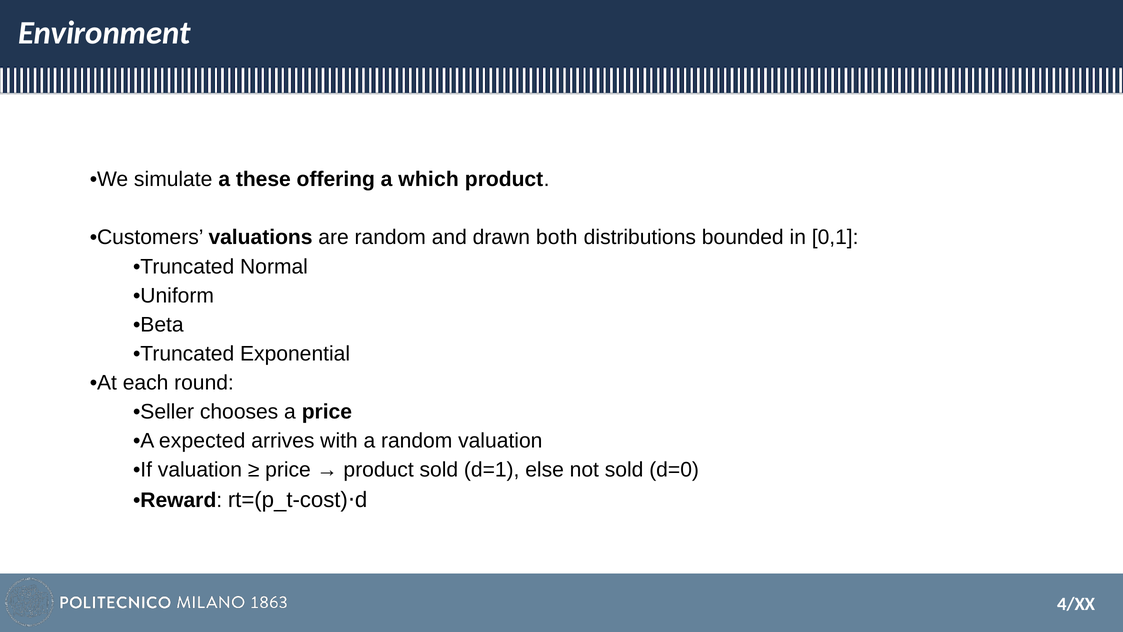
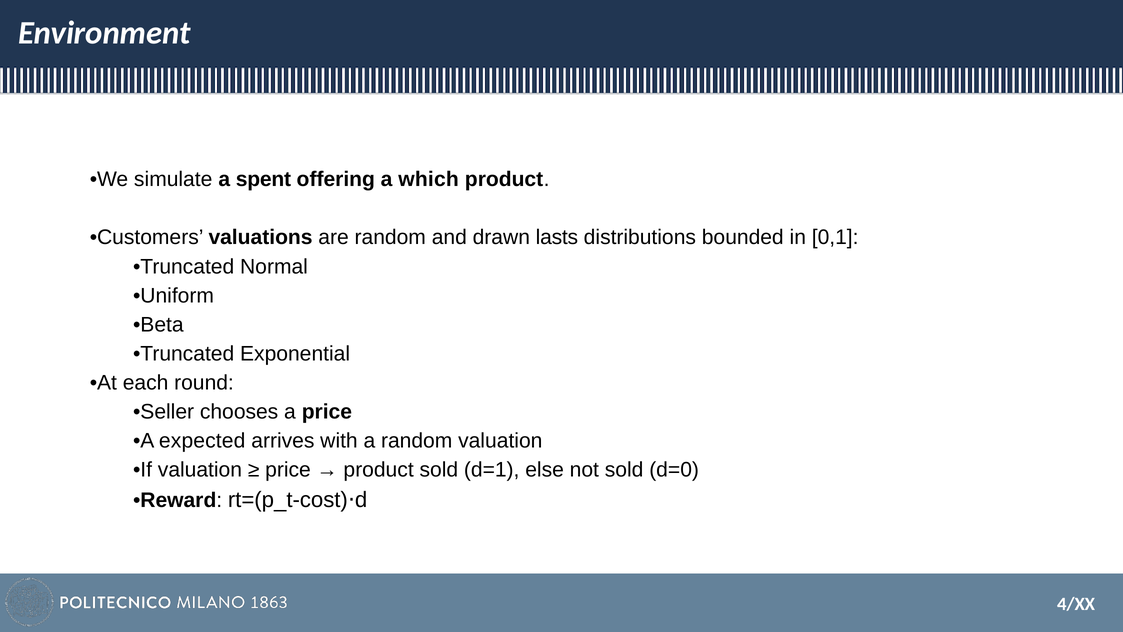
these: these -> spent (263, 179)
both: both -> lasts (557, 237)
